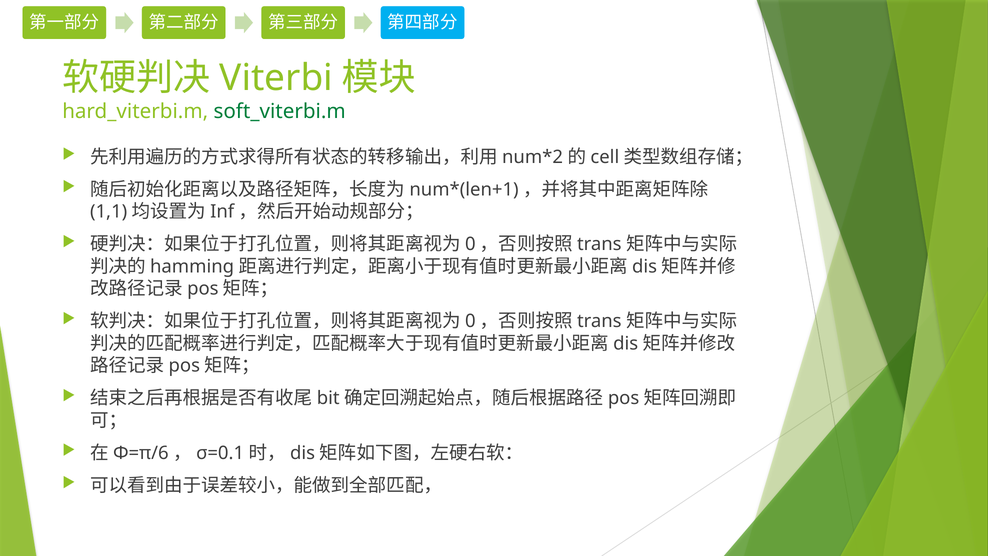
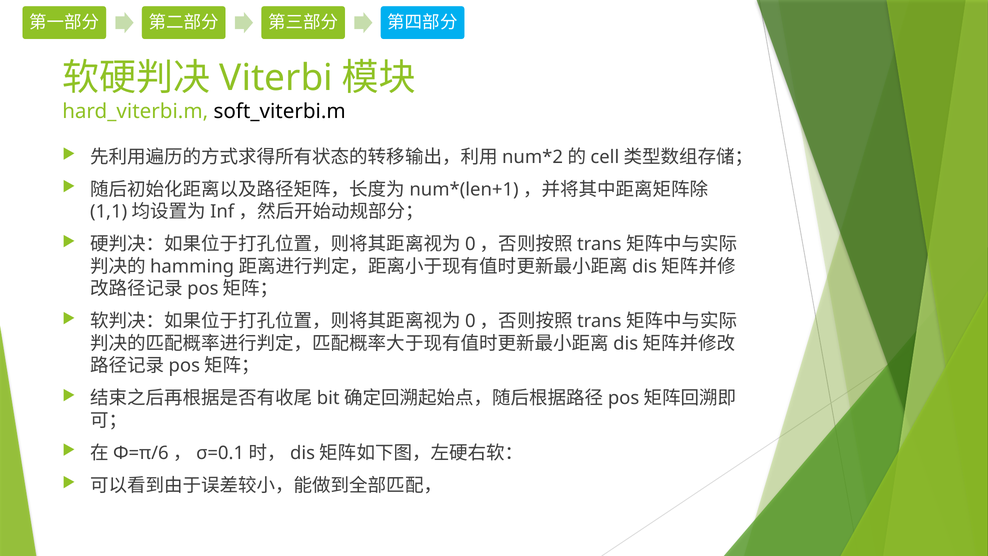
soft_viterbi.m colour: green -> black (280, 111)
